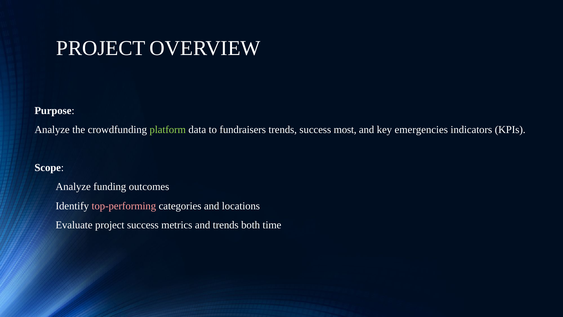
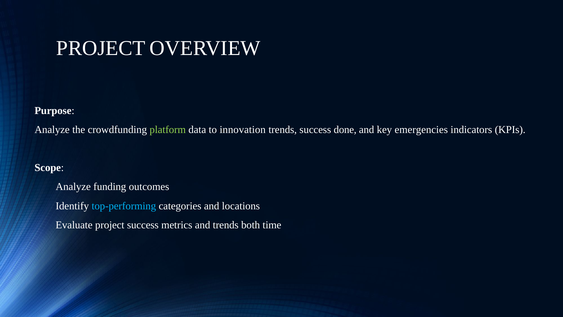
fundraisers: fundraisers -> innovation (243, 130)
most: most -> done (345, 130)
top-performing colour: pink -> light blue (124, 206)
